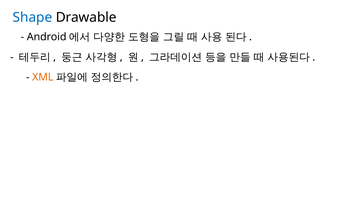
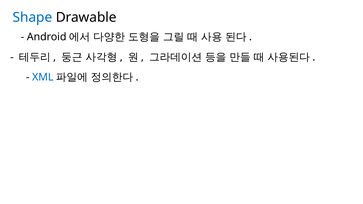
XML colour: orange -> blue (43, 77)
